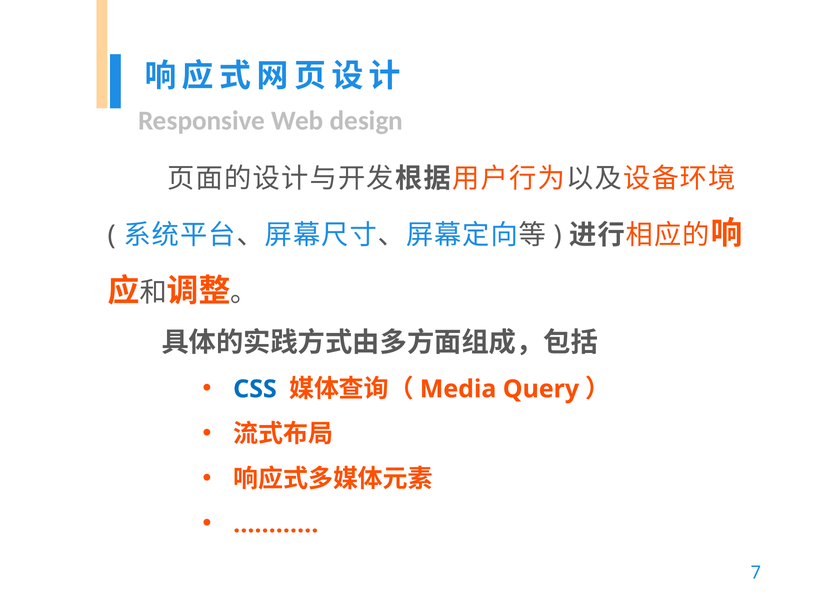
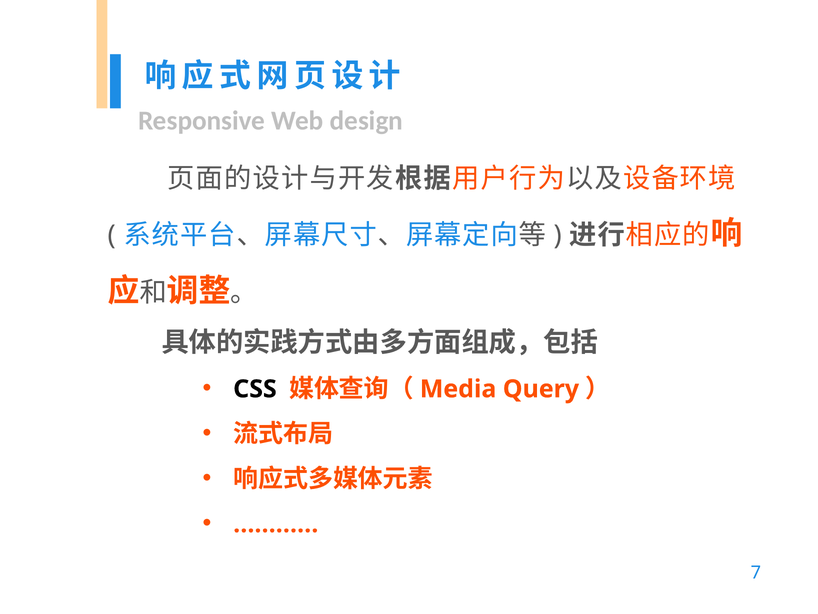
CSS colour: blue -> black (255, 389)
